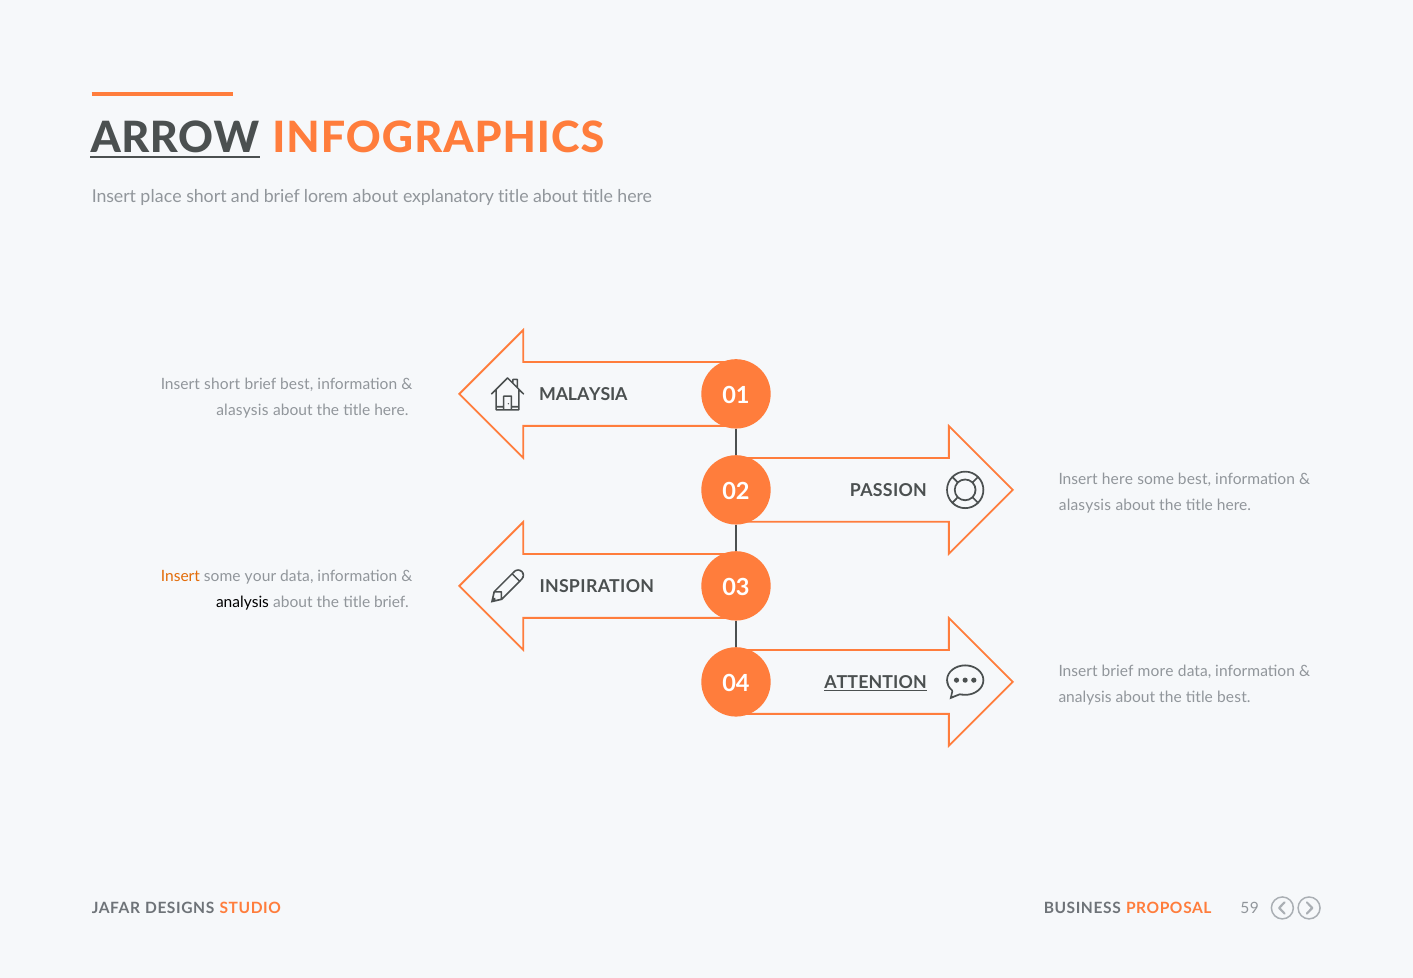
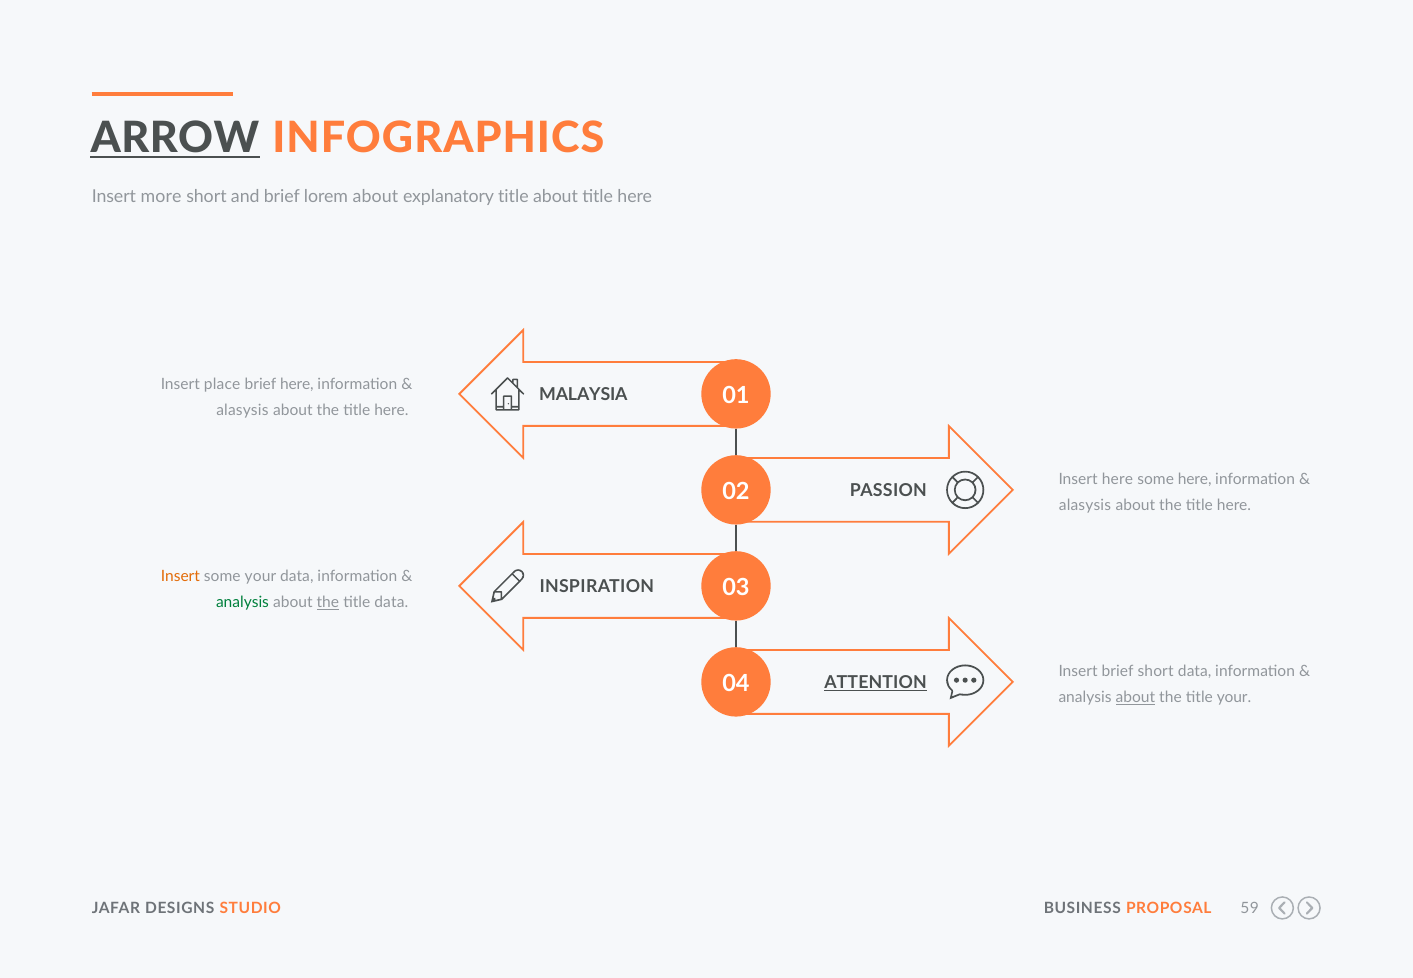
place: place -> more (161, 197)
Insert short: short -> place (222, 385)
brief best: best -> here (297, 385)
some best: best -> here (1195, 479)
analysis colour: black -> green (242, 603)
the underline: none -> present (328, 603)
title brief: brief -> data (391, 603)
brief more: more -> short (1156, 671)
about underline: none -> present (1135, 697)
title best: best -> your (1234, 697)
